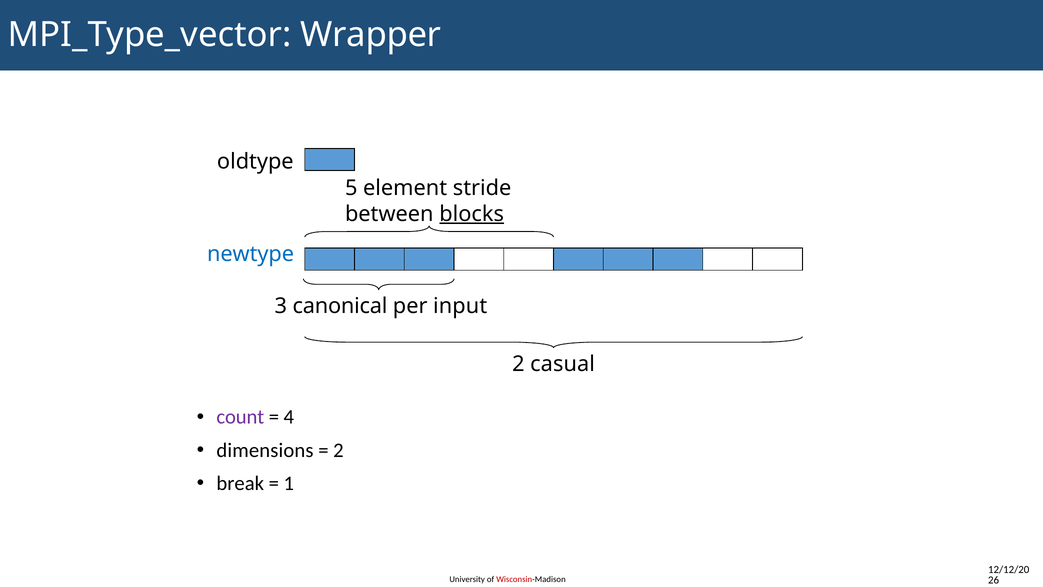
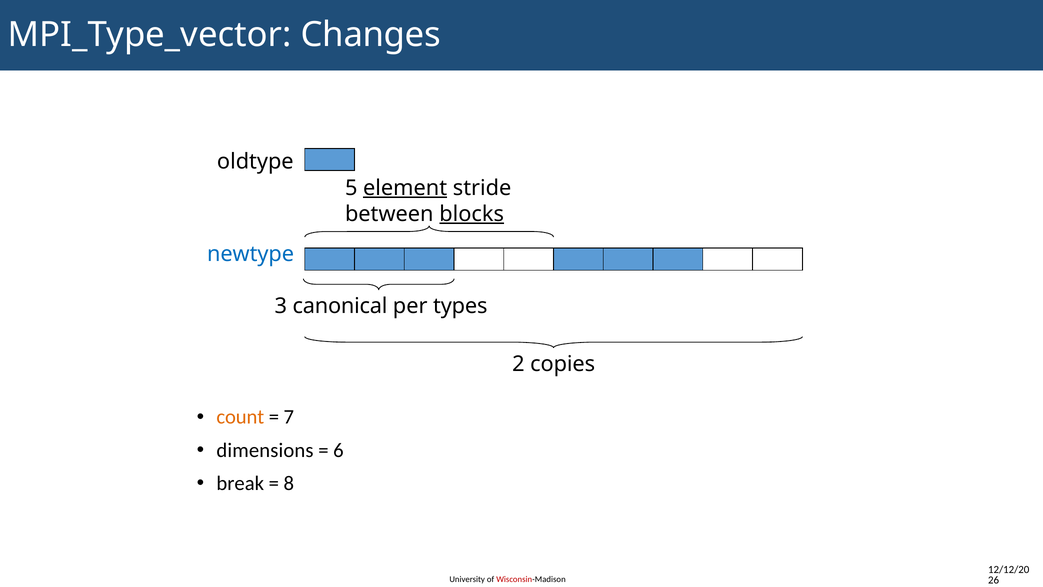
Wrapper: Wrapper -> Changes (371, 35)
element underline: none -> present (405, 188)
input: input -> types (460, 306)
casual: casual -> copies (563, 364)
count colour: purple -> orange (240, 417)
4: 4 -> 7 (289, 417)
2: 2 -> 6 (338, 450)
1: 1 -> 8 (289, 483)
